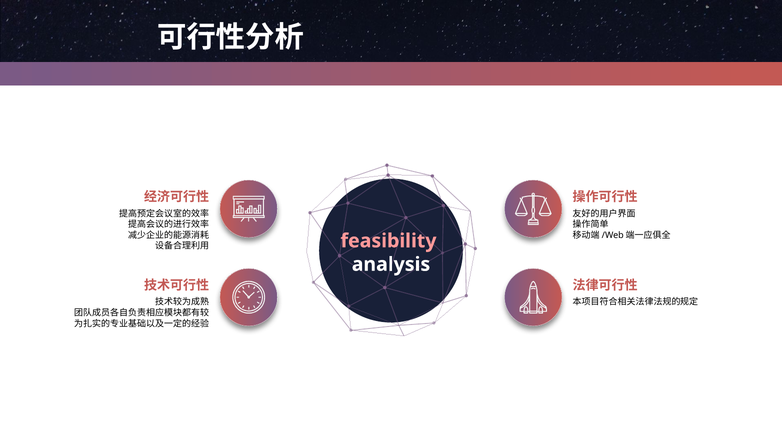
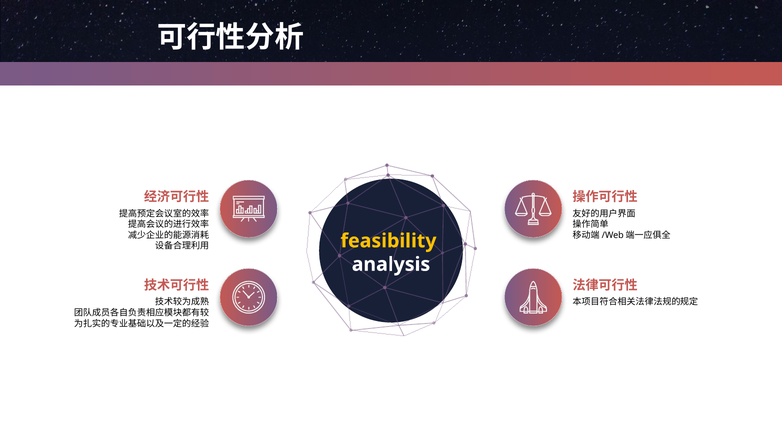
feasibility colour: pink -> yellow (388, 241)
